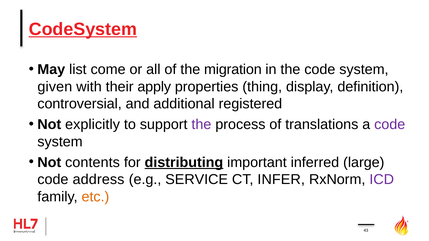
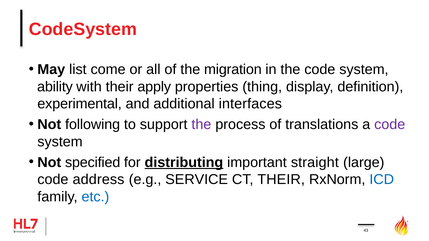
CodeSystem underline: present -> none (83, 29)
given: given -> ability (55, 87)
controversial: controversial -> experimental (80, 104)
registered: registered -> interfaces (250, 104)
explicitly: explicitly -> following (93, 125)
contents: contents -> specified (93, 163)
inferred: inferred -> straight (315, 163)
CT INFER: INFER -> THEIR (281, 180)
ICD colour: purple -> blue (382, 180)
etc colour: orange -> blue (95, 197)
